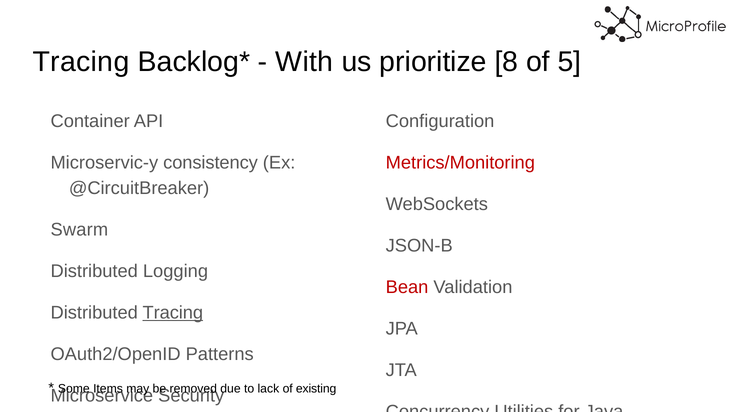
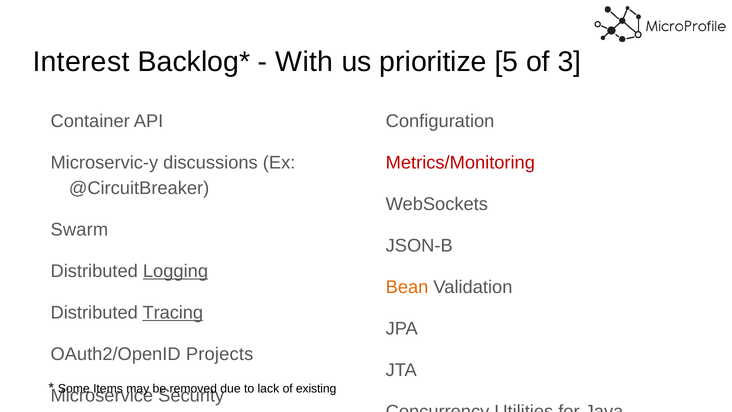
Tracing: Tracing -> Interest (81, 62)
8: 8 -> 5 (506, 62)
5: 5 -> 3 (570, 62)
consistency: consistency -> discussions (210, 163)
Logging underline: none -> present (176, 271)
Bean colour: red -> orange (407, 287)
Patterns: Patterns -> Projects (220, 354)
